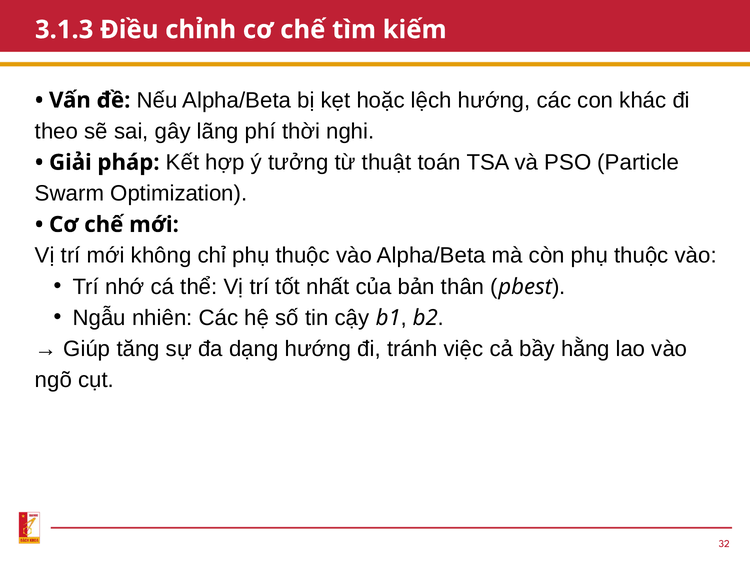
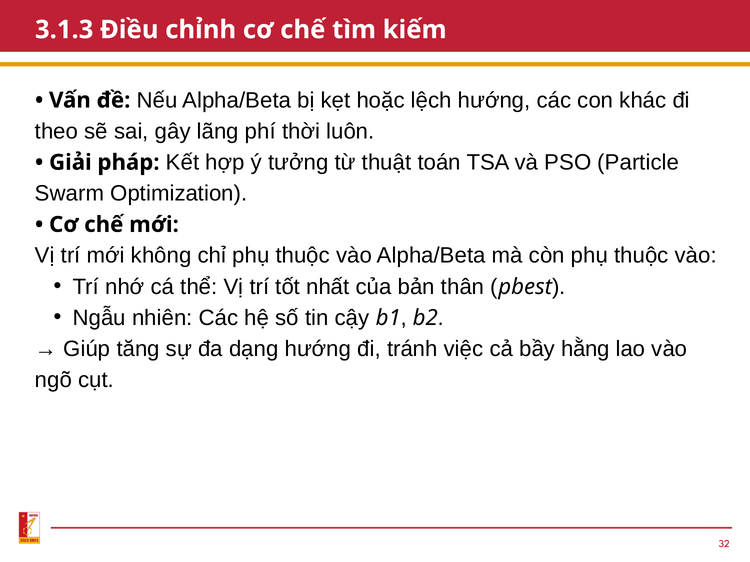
nghi: nghi -> luôn (350, 131)
